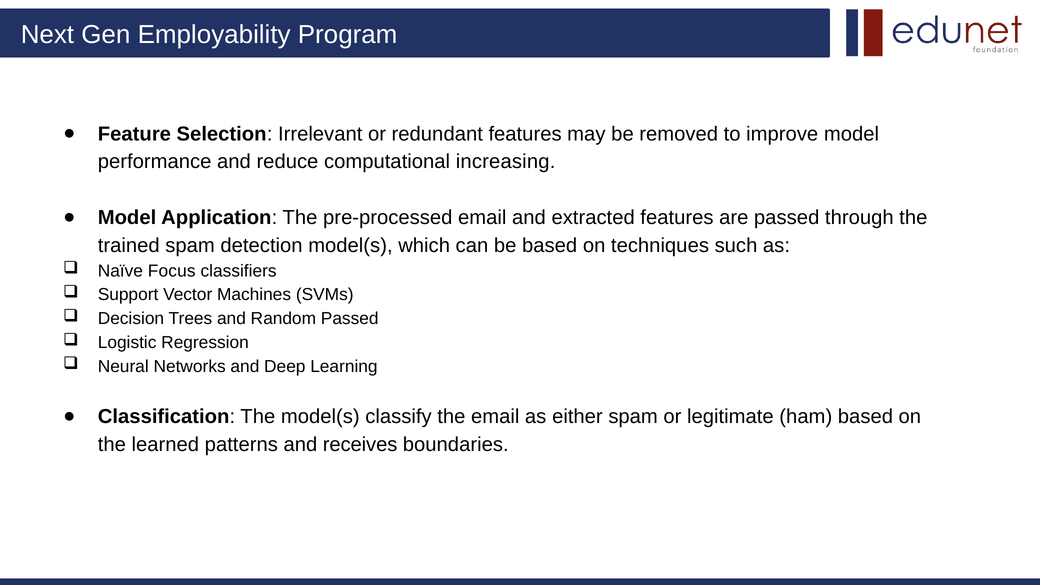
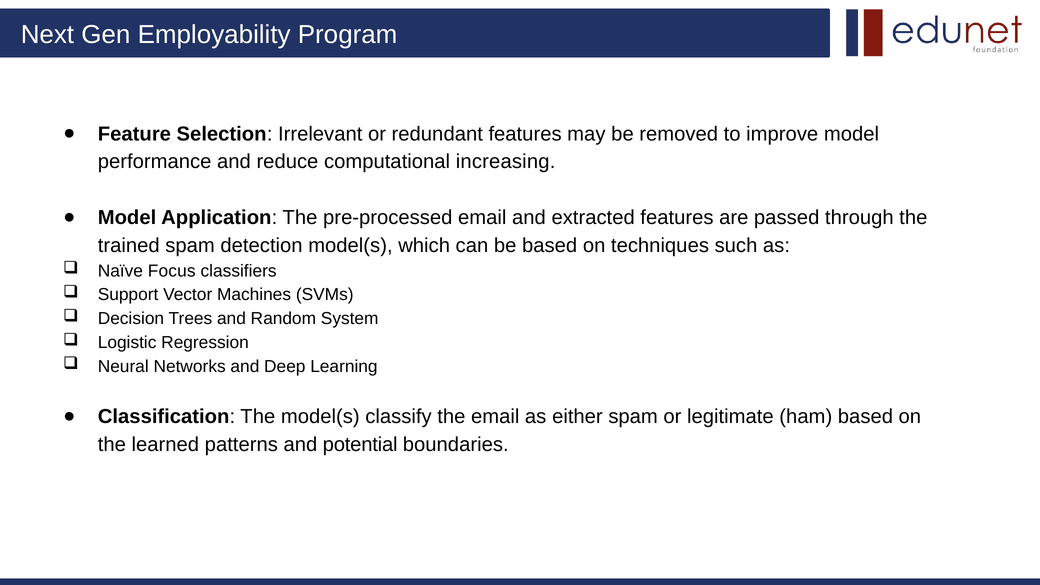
Random Passed: Passed -> System (350, 319)
receives: receives -> potential (360, 445)
